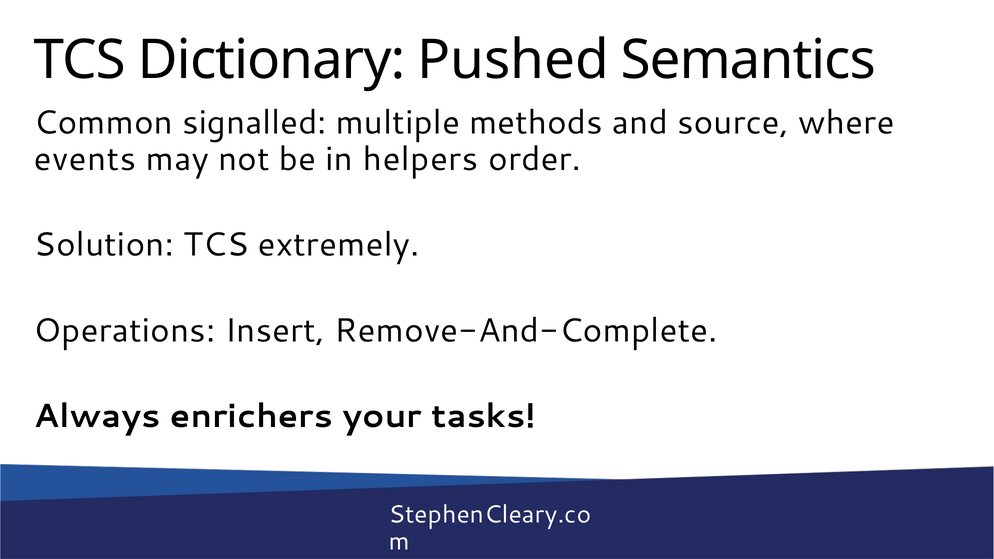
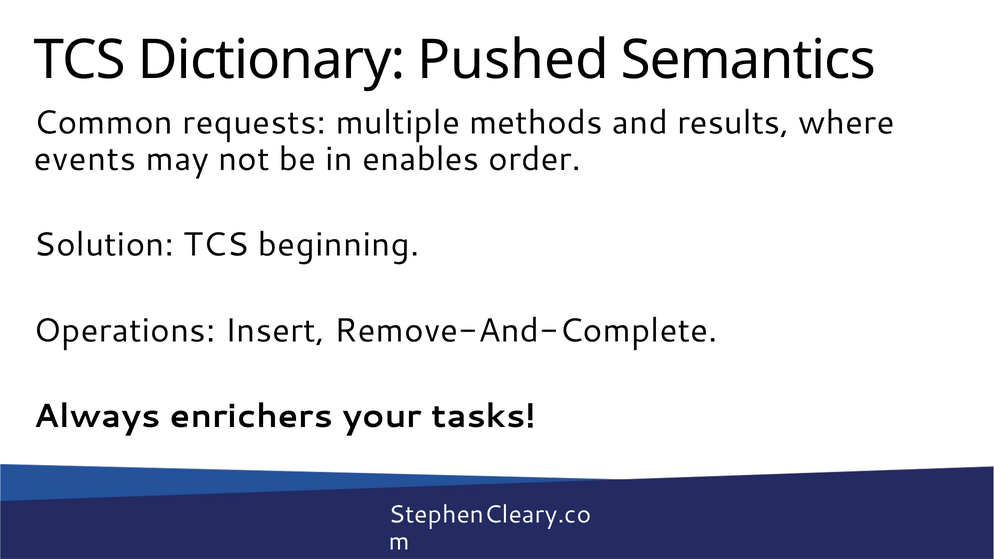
signalled: signalled -> requests (254, 123)
source: source -> results (733, 123)
helpers: helpers -> enables (421, 159)
extremely: extremely -> beginning (339, 245)
